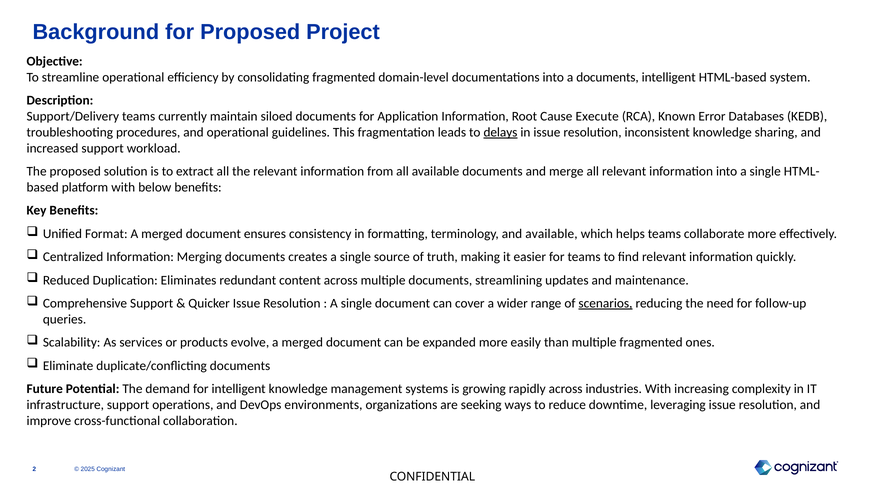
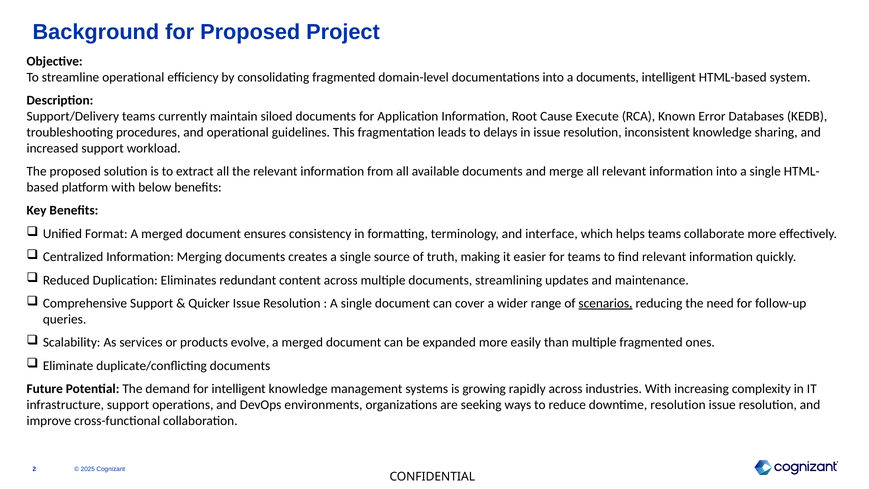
delays underline: present -> none (500, 132)
and available: available -> interface (551, 234)
downtime leveraging: leveraging -> resolution (678, 405)
